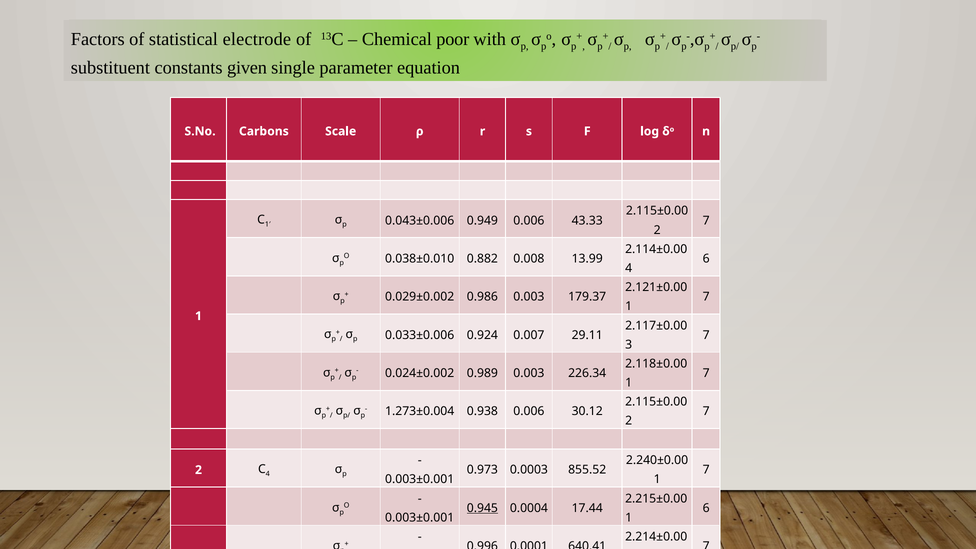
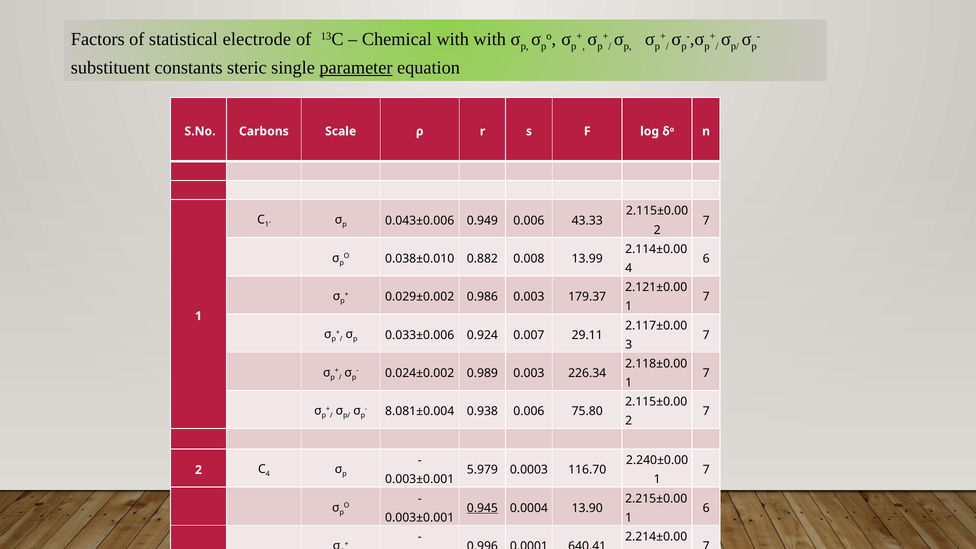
Chemical poor: poor -> with (453, 39)
given: given -> steric (247, 68)
parameter underline: none -> present (356, 68)
1.273±0.004: 1.273±0.004 -> 8.081±0.004 (420, 411)
30.12: 30.12 -> 75.80 (587, 411)
0.973: 0.973 -> 5.979 (482, 470)
855.52: 855.52 -> 116.70 (587, 470)
17.44: 17.44 -> 13.90 (587, 508)
